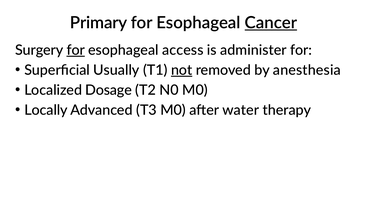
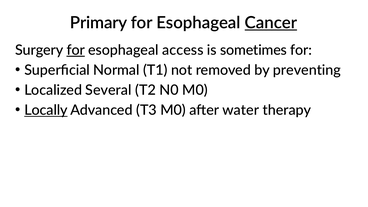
administer: administer -> sometimes (253, 50)
Usually: Usually -> Normal (116, 70)
not underline: present -> none (182, 70)
anesthesia: anesthesia -> preventing (307, 70)
Dosage: Dosage -> Several (108, 90)
Locally underline: none -> present (46, 110)
